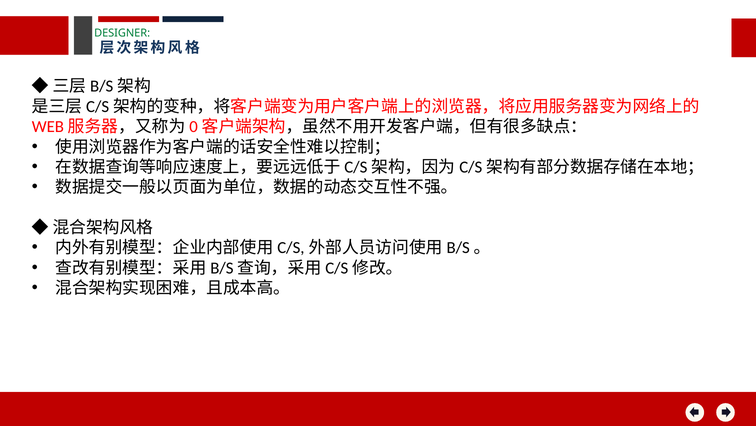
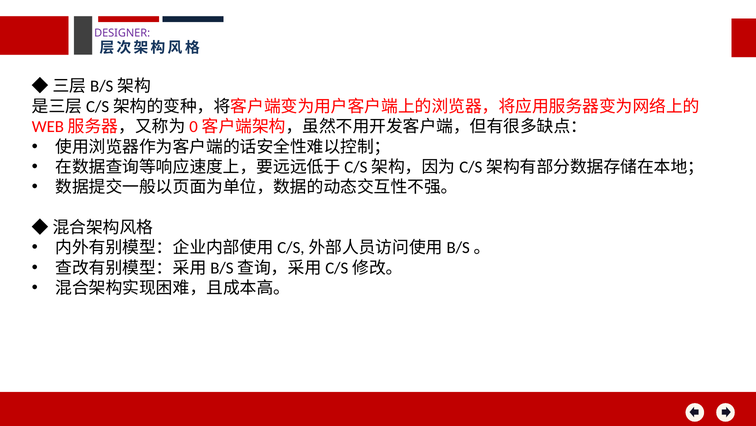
DESIGNER colour: green -> purple (122, 33)
